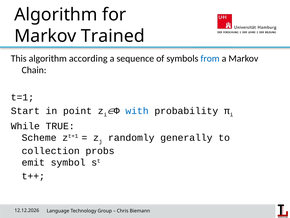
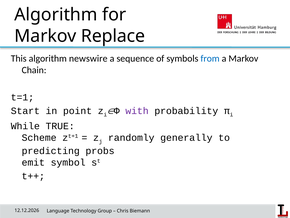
Trained: Trained -> Replace (113, 36)
according: according -> newswire (88, 58)
with colour: blue -> purple (137, 111)
collection: collection -> predicting (51, 151)
